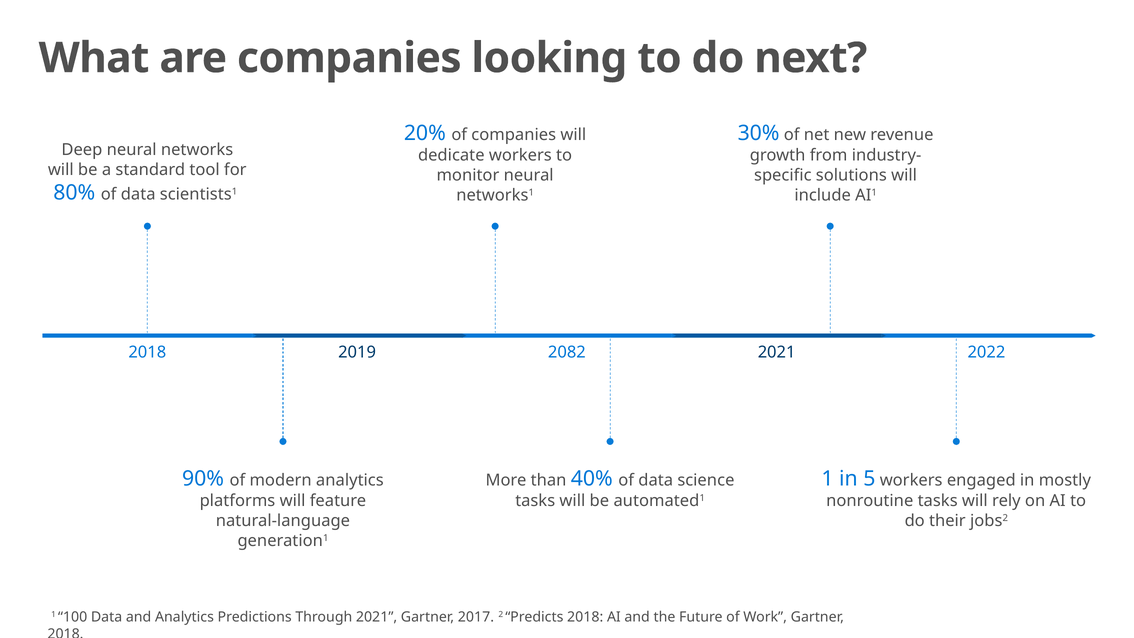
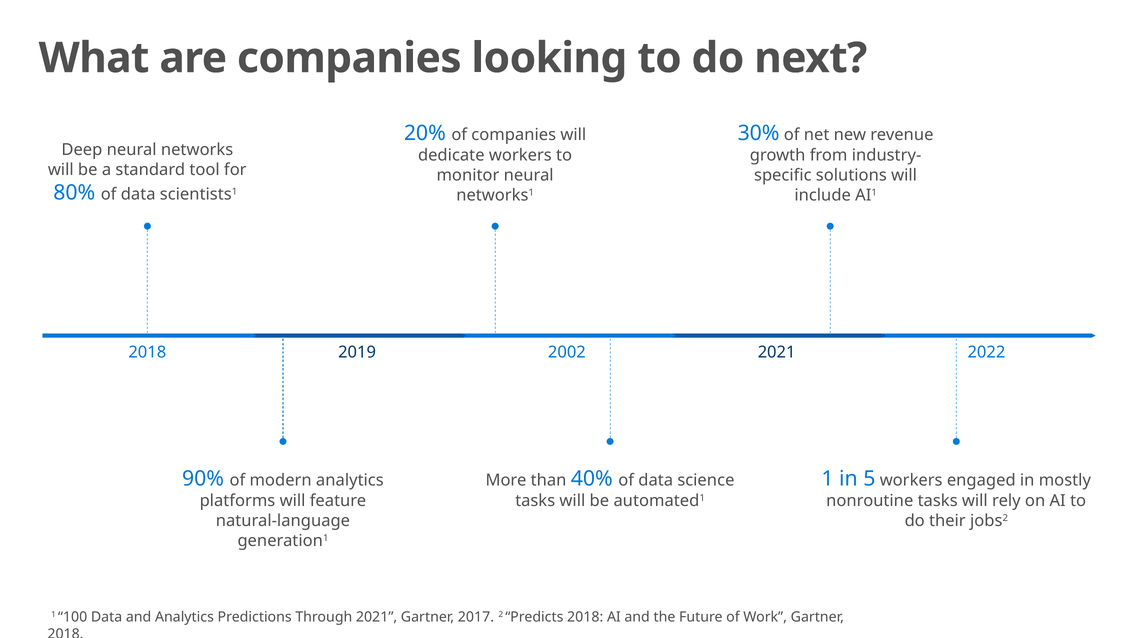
2082: 2082 -> 2002 (567, 352)
